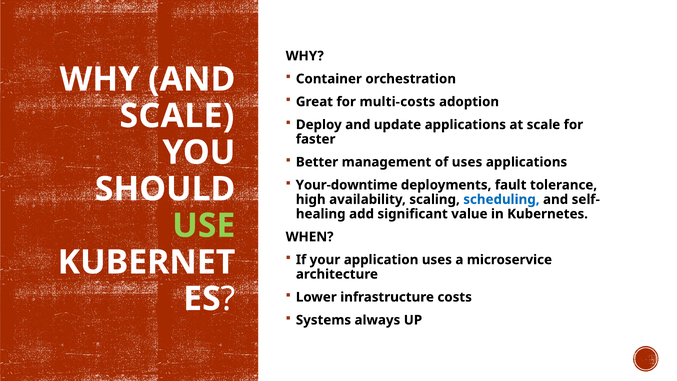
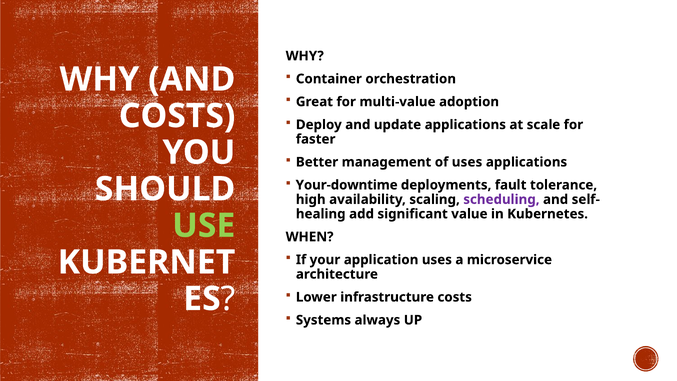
multi-costs: multi-costs -> multi-value (397, 102)
SCALE: SCALE -> COSTS (177, 116)
scheduling colour: blue -> purple (501, 199)
